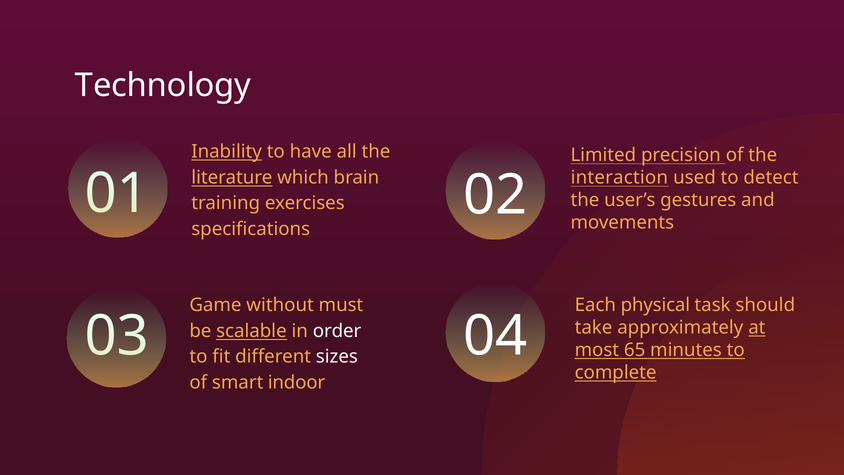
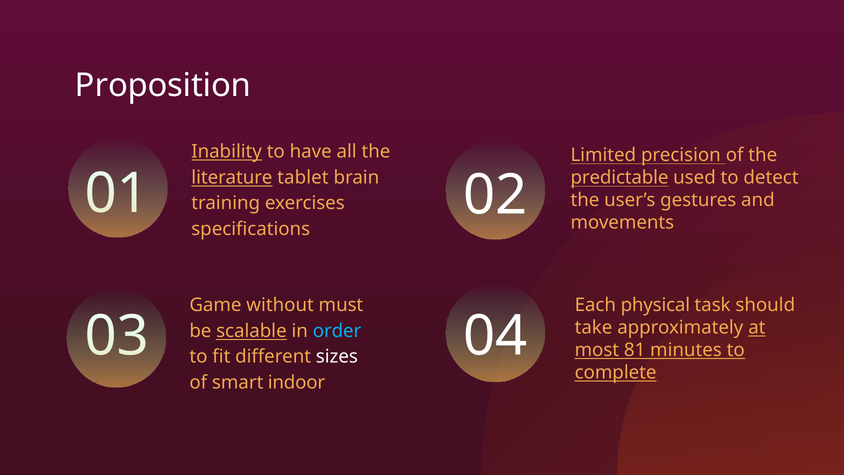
Technology: Technology -> Proposition (163, 85)
which: which -> tablet (303, 177)
interaction: interaction -> predictable (620, 178)
order colour: white -> light blue (337, 331)
65: 65 -> 81 (635, 350)
